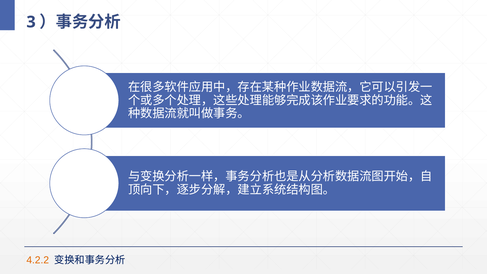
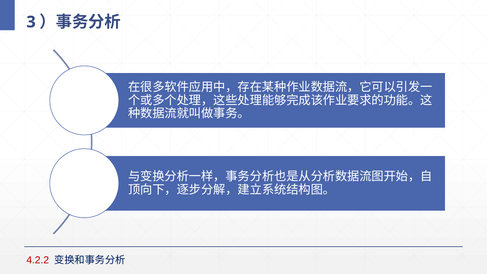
4.2.2 colour: orange -> red (38, 260)
